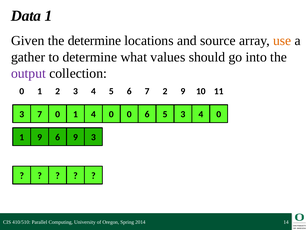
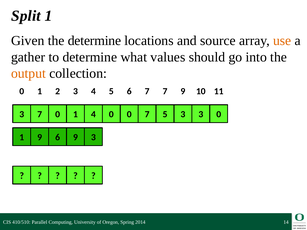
Data: Data -> Split (26, 16)
output colour: purple -> orange (28, 74)
7 2: 2 -> 7 (165, 91)
0 6: 6 -> 7 (147, 114)
5 3 4: 4 -> 3 (201, 114)
